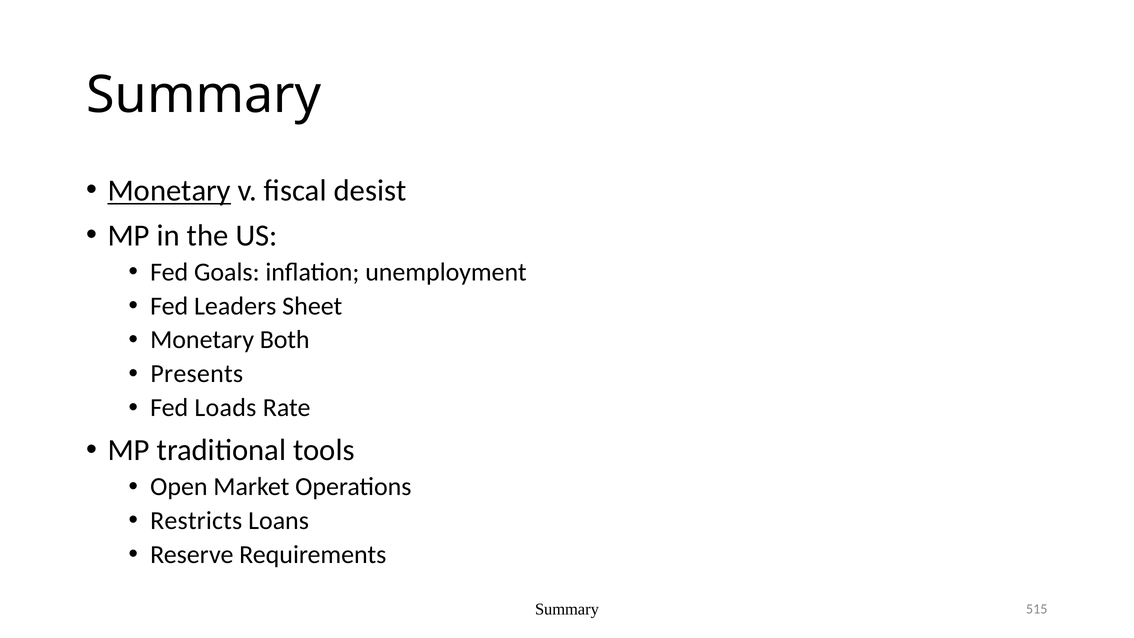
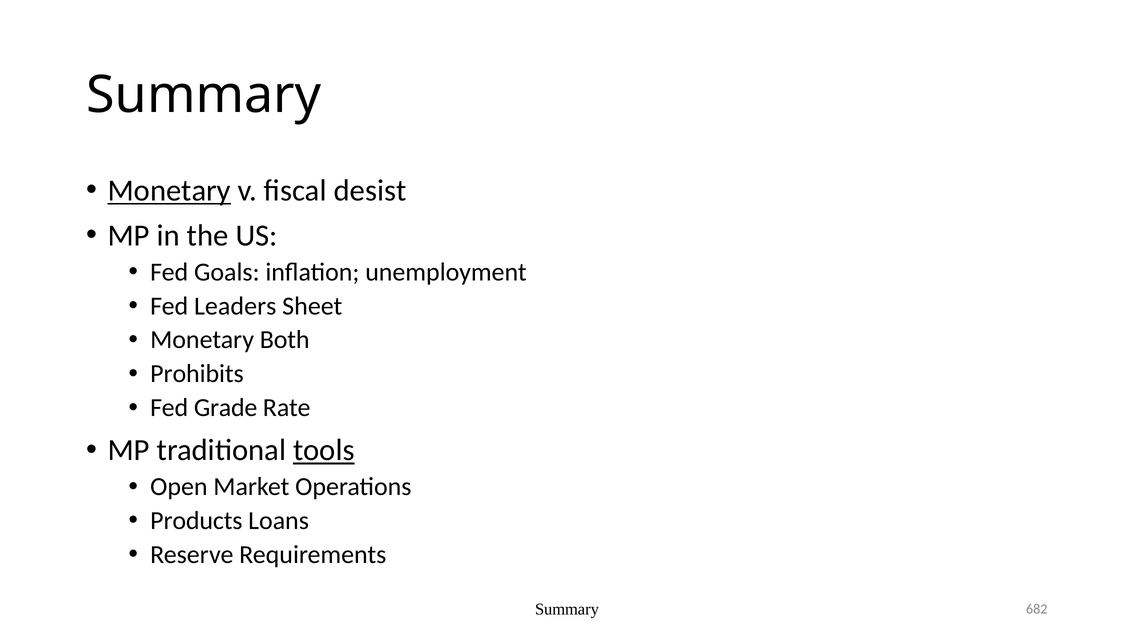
Presents: Presents -> Prohibits (197, 374)
Loads: Loads -> Grade (226, 408)
tools underline: none -> present (324, 450)
Restricts: Restricts -> Products (196, 521)
515: 515 -> 682 (1037, 609)
